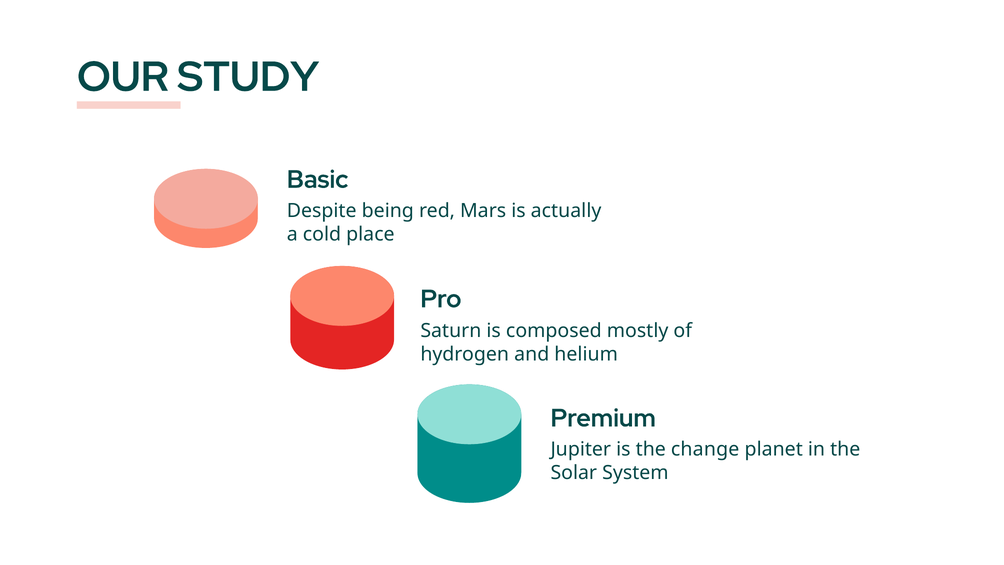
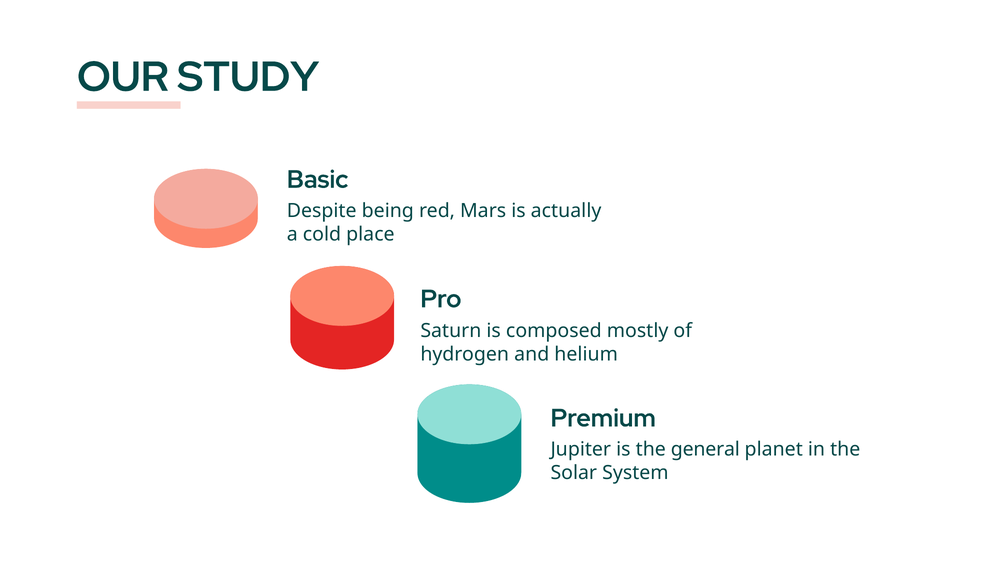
change: change -> general (705, 449)
